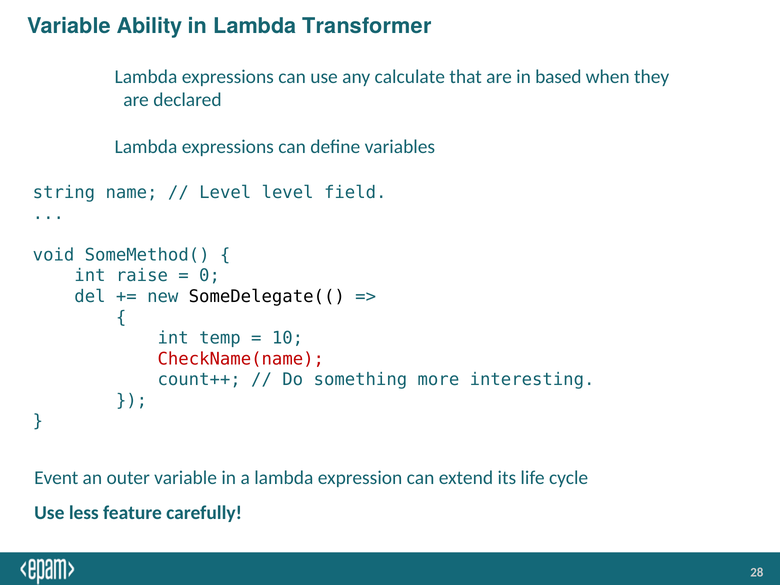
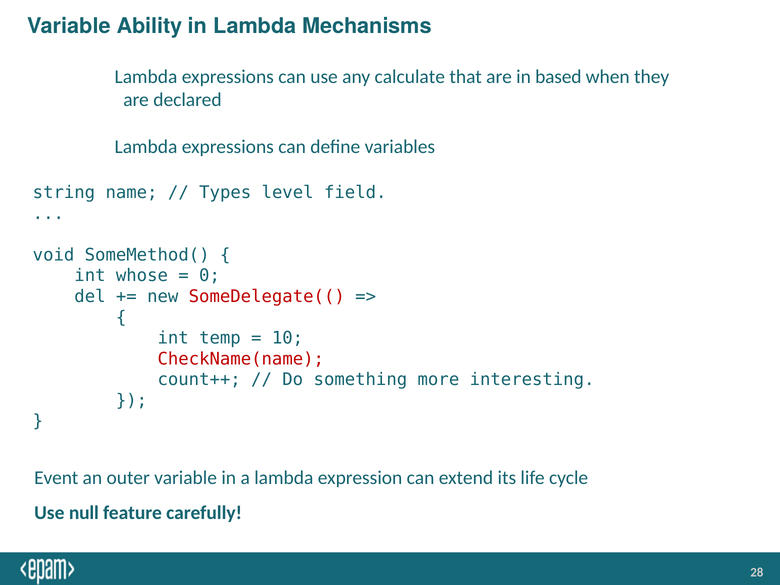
Transformer: Transformer -> Mechanisms (367, 26)
Level: Level -> Types (225, 193)
raise: raise -> whose (142, 276)
SomeDelegate(( colour: black -> red (267, 297)
less: less -> null (84, 513)
